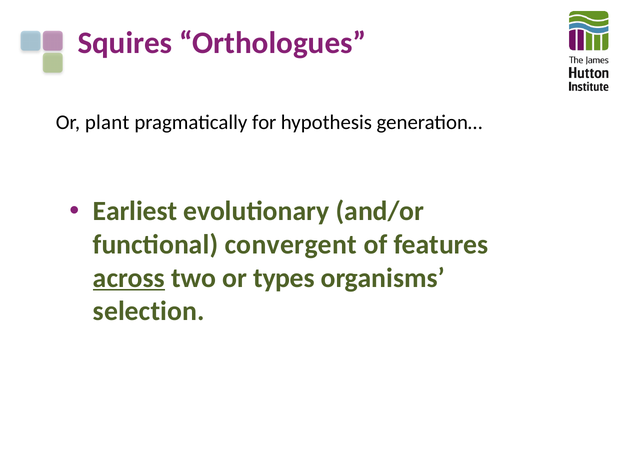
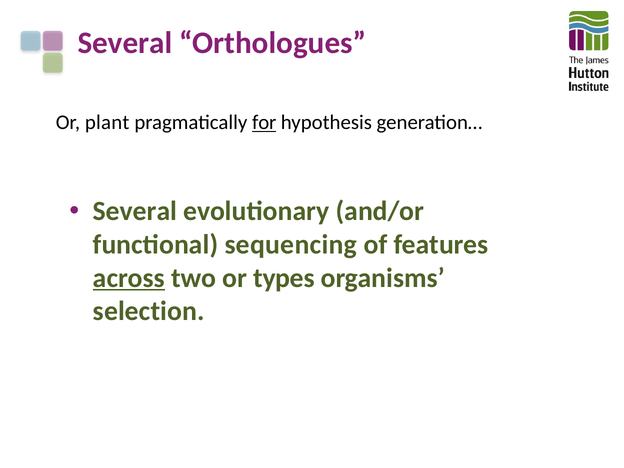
Squires: Squires -> Several (125, 43)
for underline: none -> present (264, 123)
Earliest: Earliest -> Several (135, 211)
convergent: convergent -> sequencing (291, 245)
